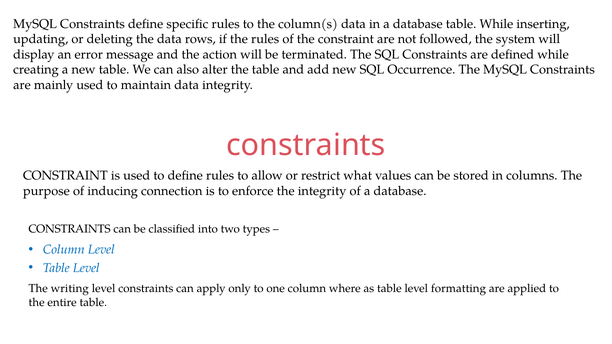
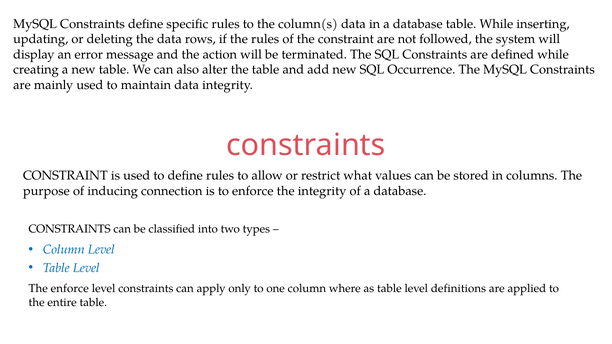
The writing: writing -> enforce (70, 289)
formatting: formatting -> definitions (458, 289)
